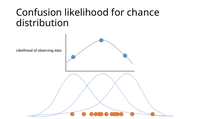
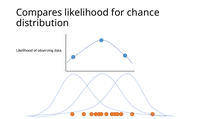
Confusion: Confusion -> Compares (39, 13)
